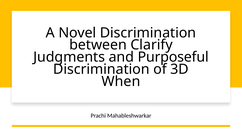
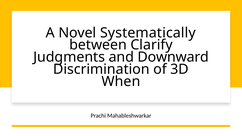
Novel Discrimination: Discrimination -> Systematically (148, 33)
Purposeful: Purposeful -> Downward (173, 57)
